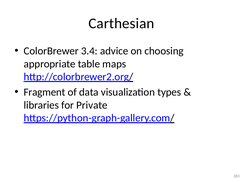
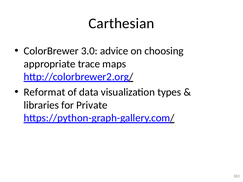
3.4: 3.4 -> 3.0 (89, 51)
table: table -> trace (89, 64)
Fragment: Fragment -> Reformat (44, 92)
